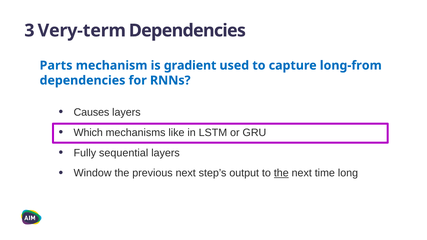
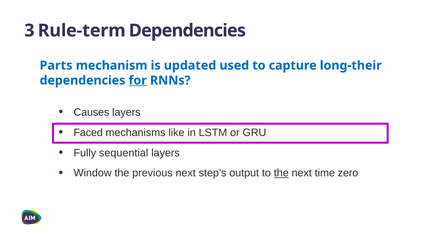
Very-term: Very-term -> Rule-term (82, 31)
gradient: gradient -> updated (190, 66)
long-from: long-from -> long-their (351, 66)
for underline: none -> present (138, 80)
Which: Which -> Faced (88, 133)
long: long -> zero (348, 173)
